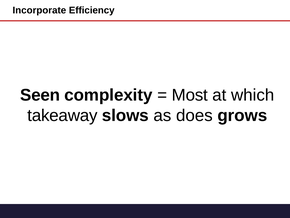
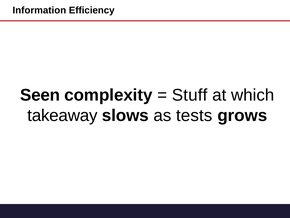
Incorporate: Incorporate -> Information (39, 10)
Most: Most -> Stuff (190, 95)
does: does -> tests (194, 115)
